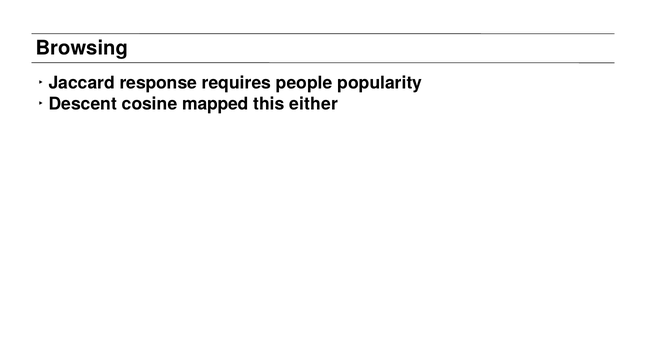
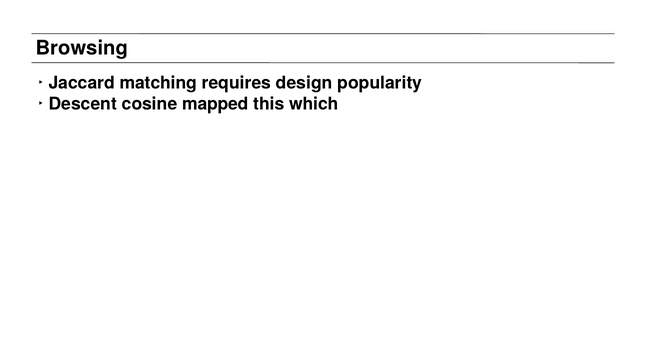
response: response -> matching (158, 83)
people: people -> design (304, 83)
either: either -> which (314, 104)
